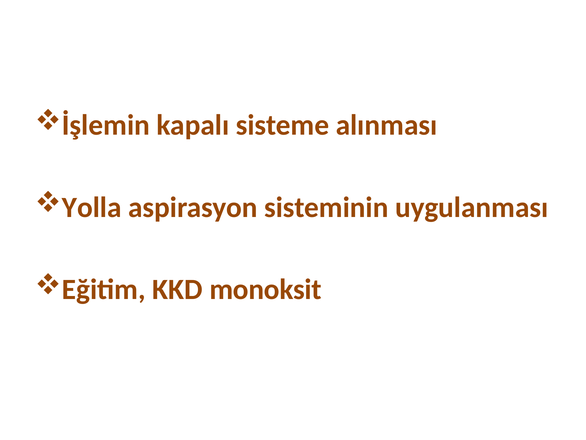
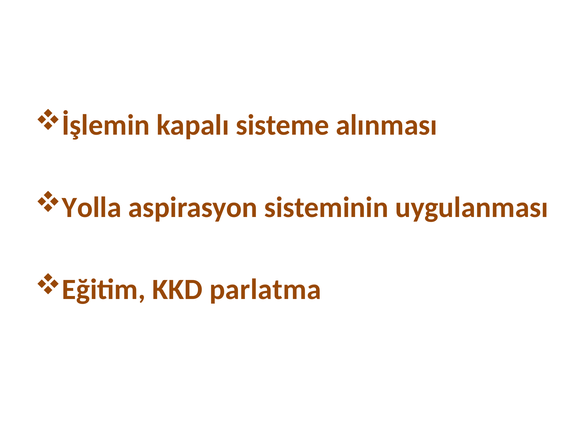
monoksit: monoksit -> parlatma (265, 289)
